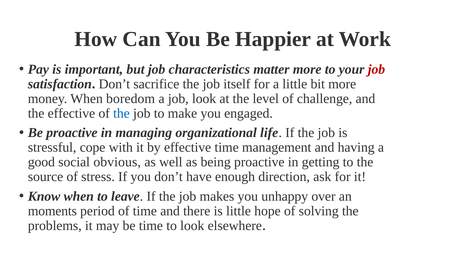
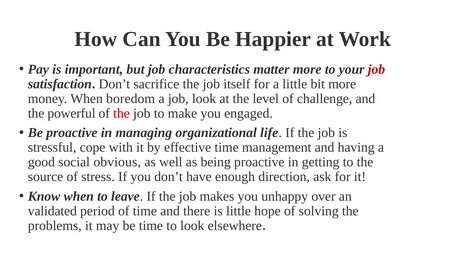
the effective: effective -> powerful (72, 113)
the colour: blue -> red (121, 113)
moments: moments -> validated (52, 211)
